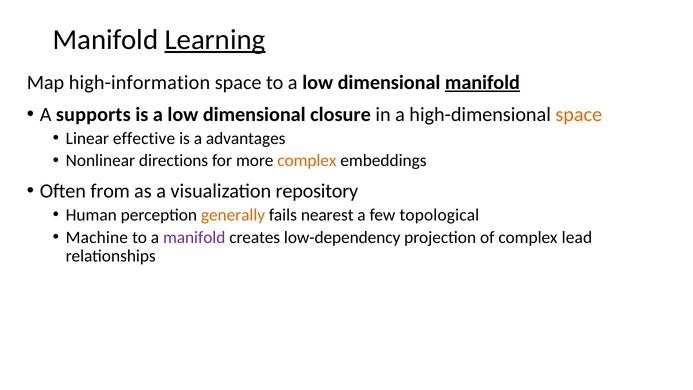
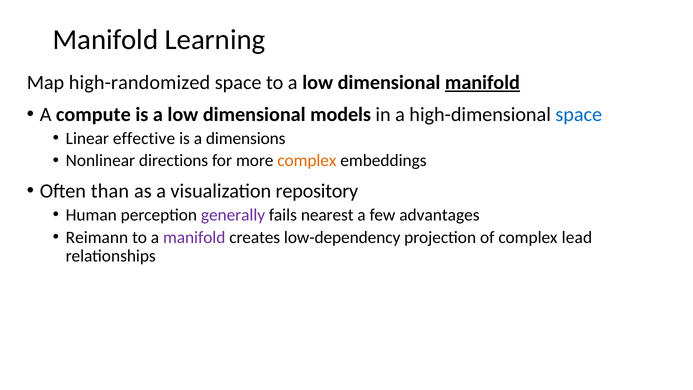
Learning underline: present -> none (215, 39)
high-information: high-information -> high-randomized (139, 83)
supports: supports -> compute (93, 114)
closure: closure -> models (341, 114)
space colour: orange -> blue (579, 114)
advantages: advantages -> dimensions (246, 138)
from: from -> than (110, 191)
generally colour: orange -> purple (233, 215)
topological: topological -> advantages (439, 215)
Machine: Machine -> Reimann (97, 237)
